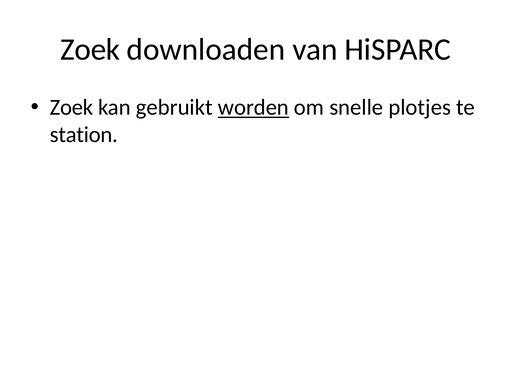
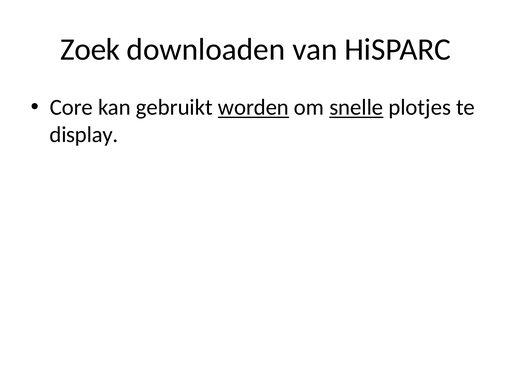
Zoek: Zoek -> Core (71, 107)
snelle underline: none -> present (356, 107)
station: station -> display (84, 135)
